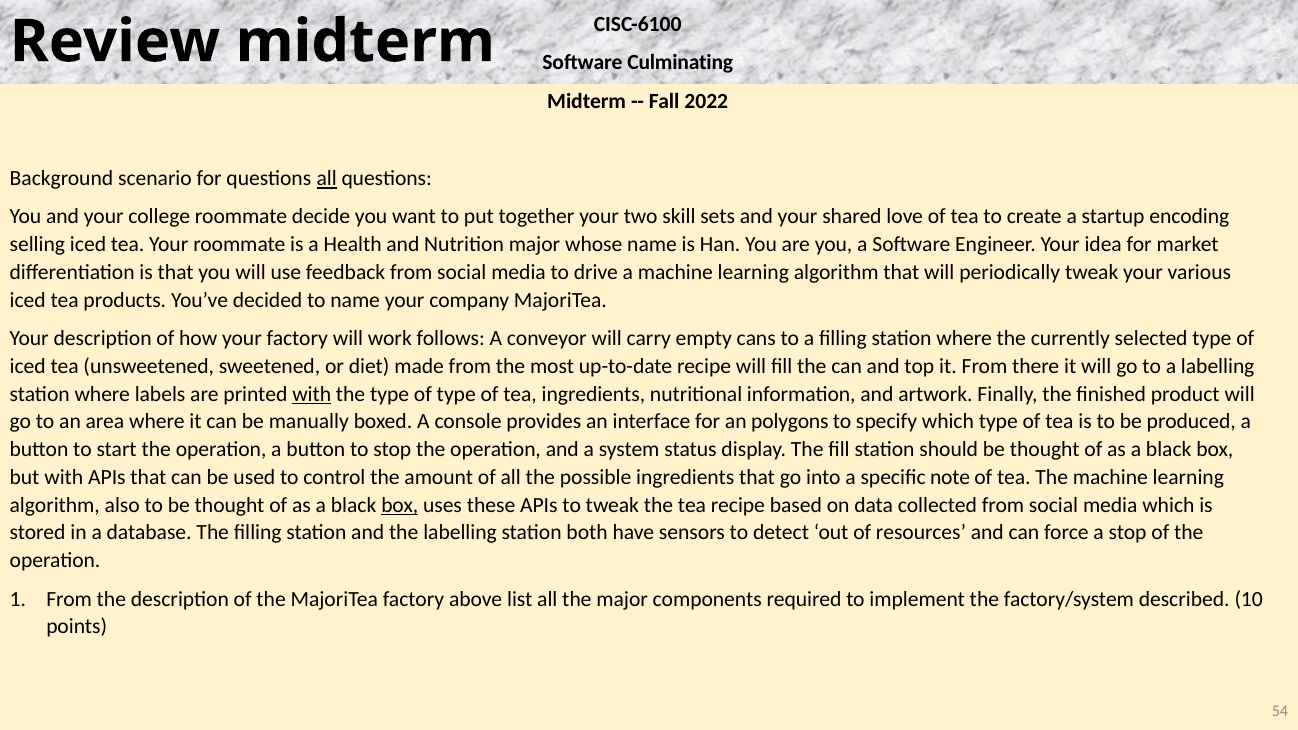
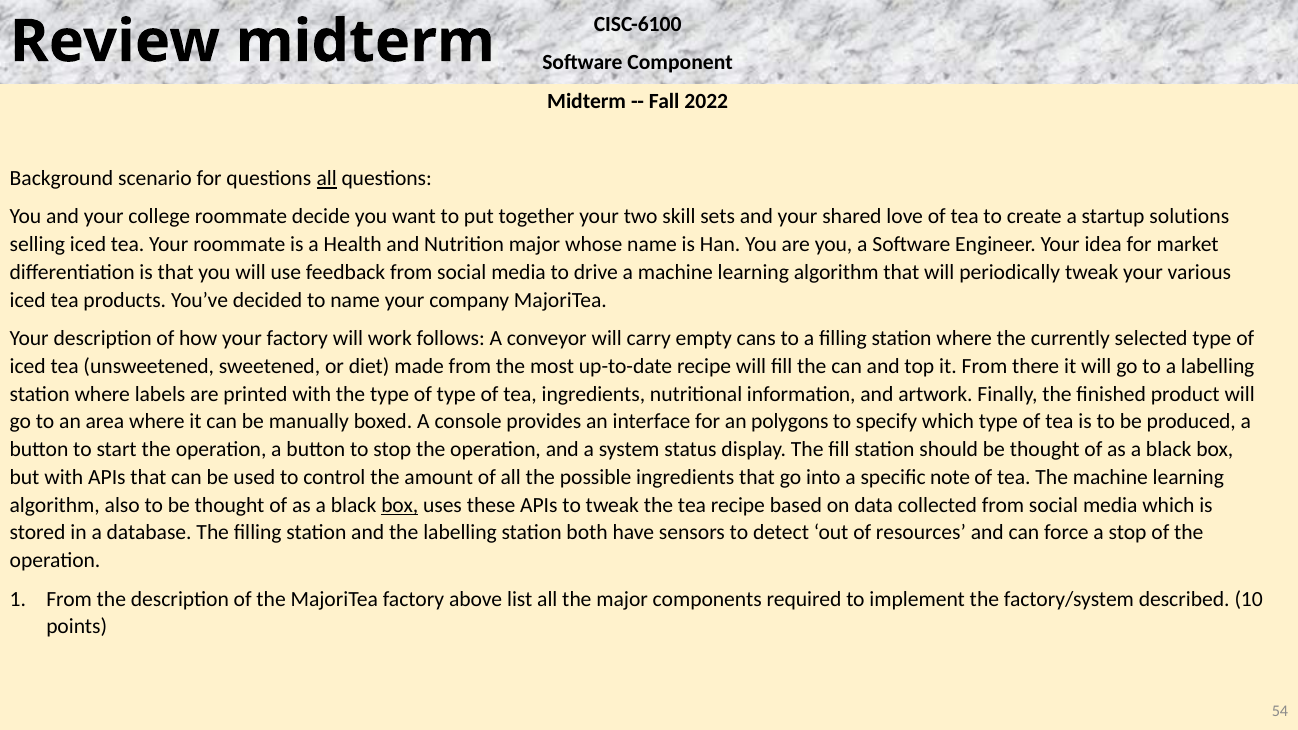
Culminating: Culminating -> Component (680, 63)
encoding: encoding -> solutions (1189, 217)
with underline: present -> none (312, 394)
